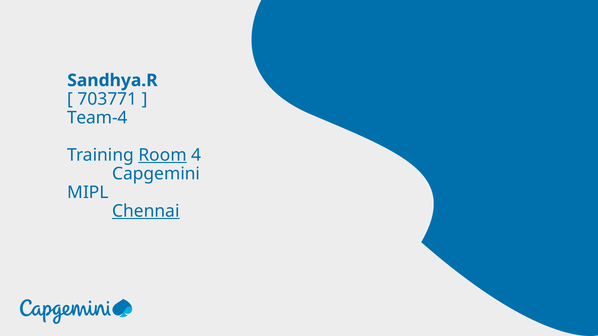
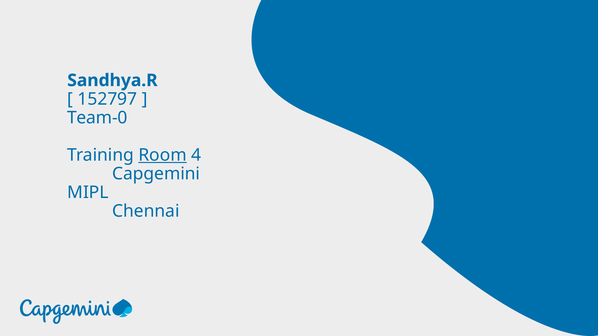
703771: 703771 -> 152797 (107, 99)
Team-4: Team-4 -> Team-0 (97, 118)
Chennai underline: present -> none (146, 211)
